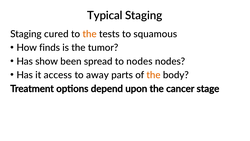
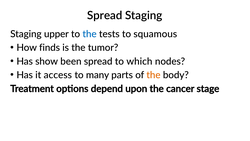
Typical: Typical -> Spread (105, 15)
cured: cured -> upper (56, 34)
the colour: orange -> blue (90, 34)
to nodes: nodes -> which (139, 61)
away: away -> many (98, 75)
